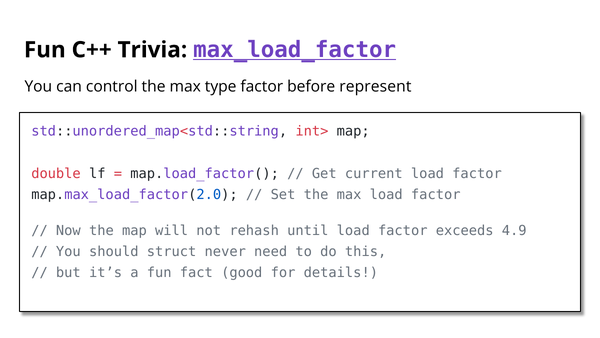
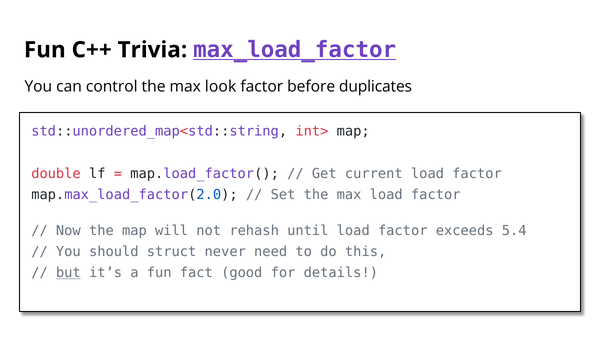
type: type -> look (221, 86)
represent: represent -> duplicates (376, 86)
4.9: 4.9 -> 5.4 (514, 230)
but underline: none -> present (68, 272)
